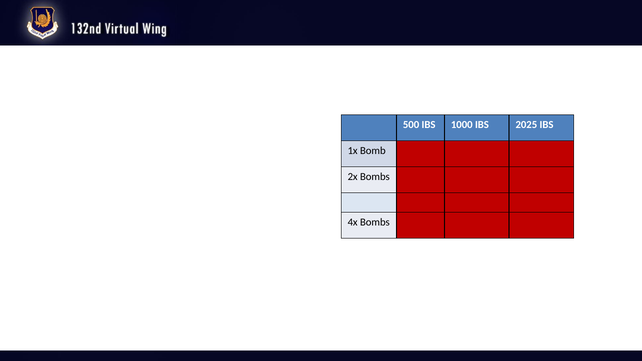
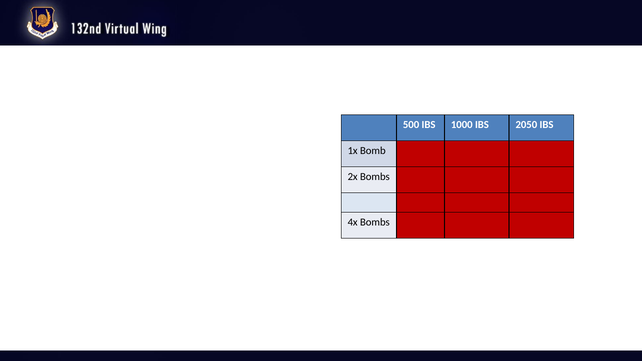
2025: 2025 -> 2050 (526, 125)
